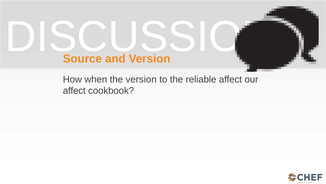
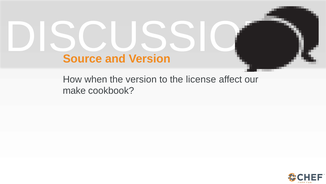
reliable: reliable -> license (201, 79)
affect: affect -> make (74, 91)
